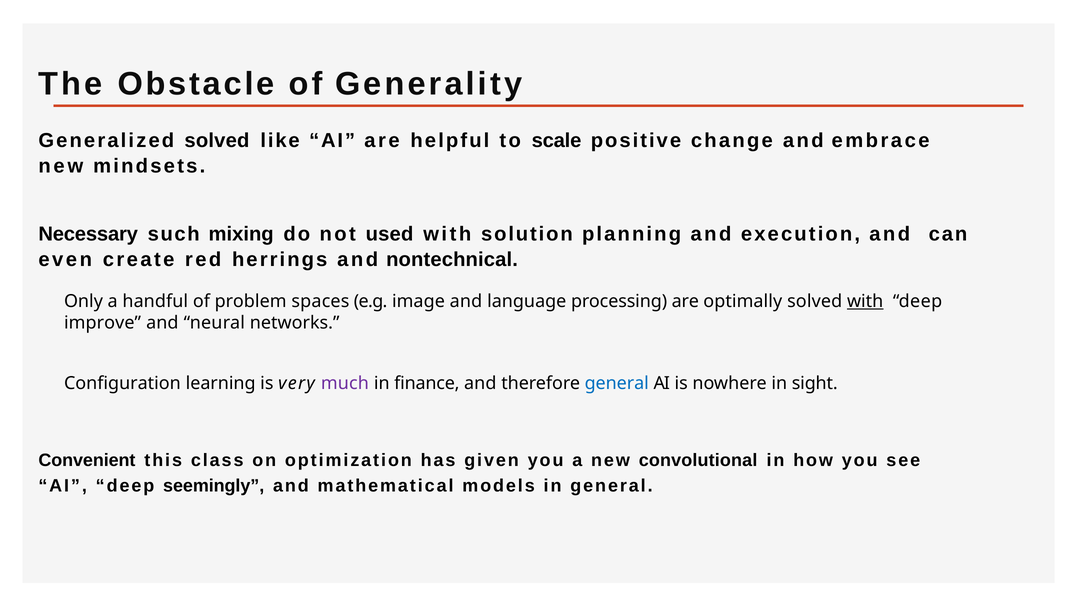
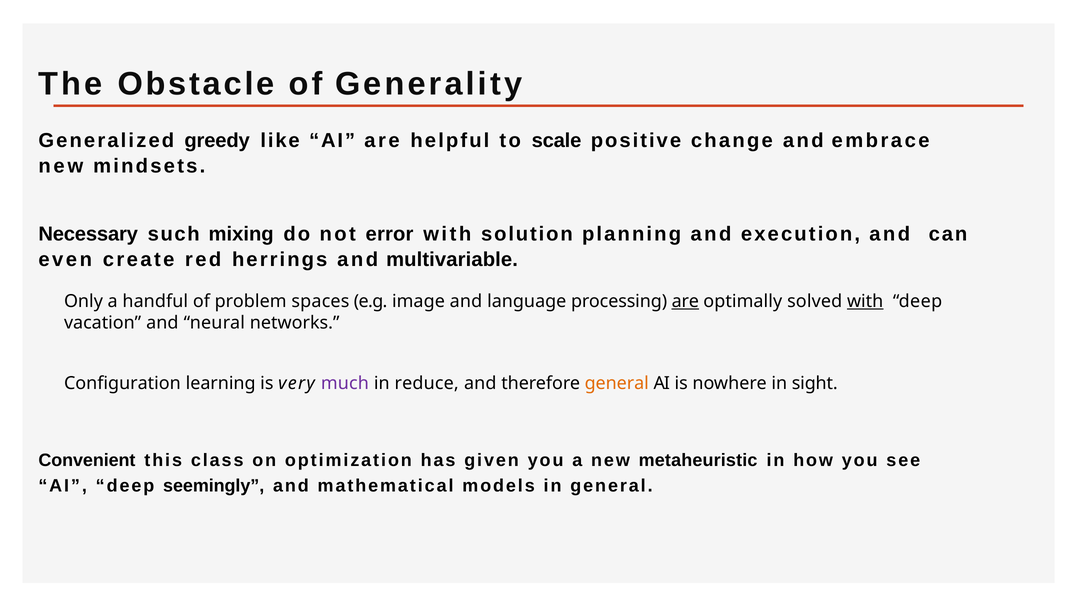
Generalized solved: solved -> greedy (217, 141)
used: used -> error (390, 234)
nontechnical: nontechnical -> multivariable (452, 259)
are underline: none -> present (685, 301)
improve: improve -> vacation (103, 323)
finance: finance -> reduce (427, 383)
general colour: blue -> orange (617, 383)
convolutional: convolutional -> metaheuristic (698, 460)
